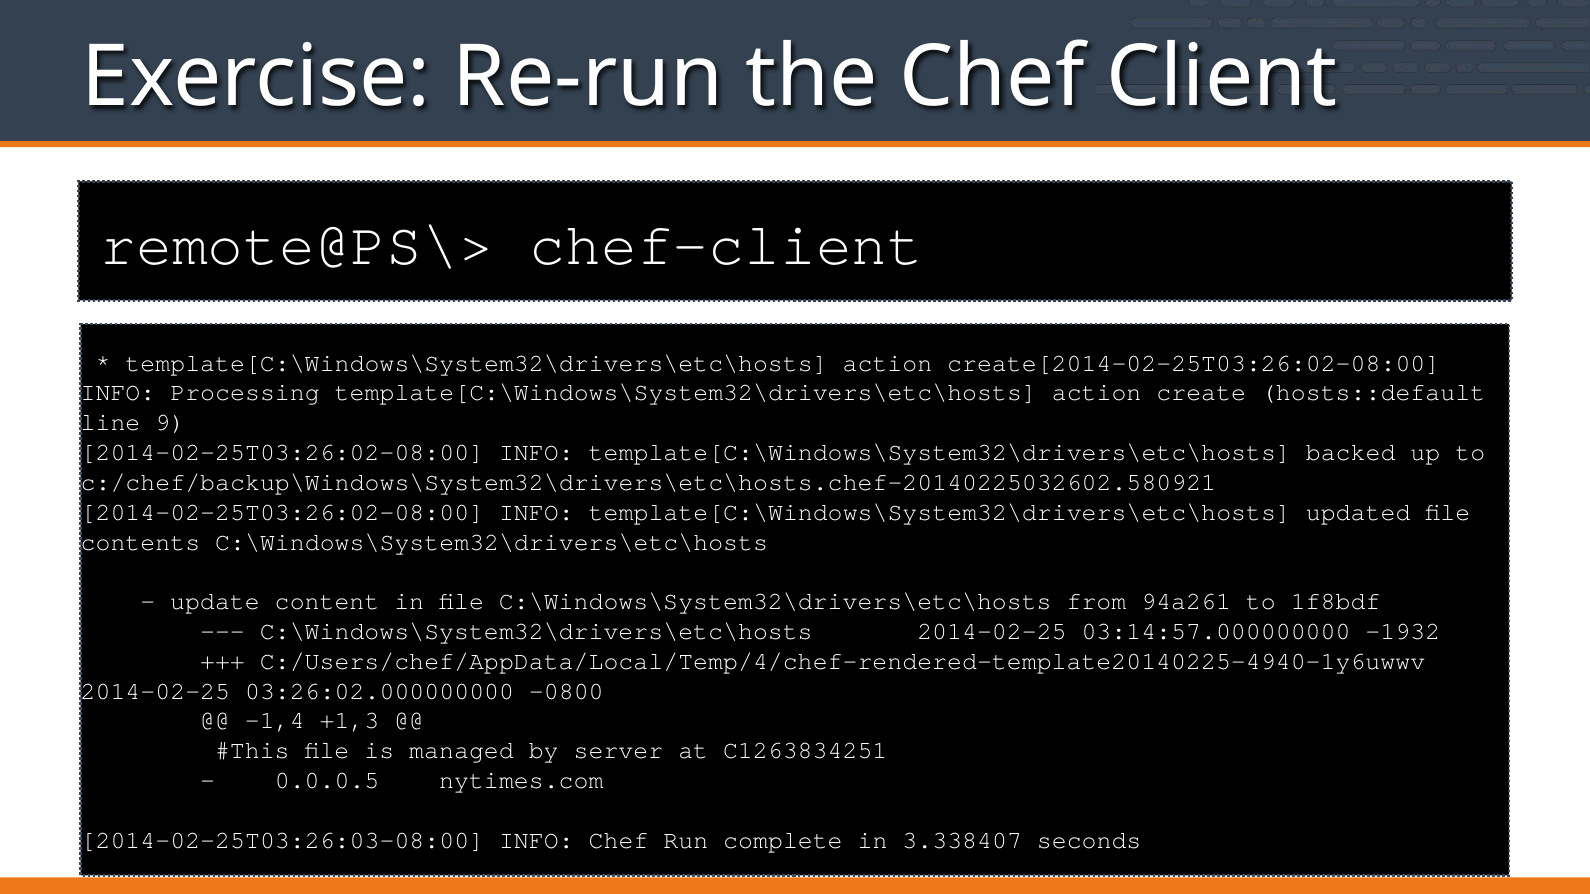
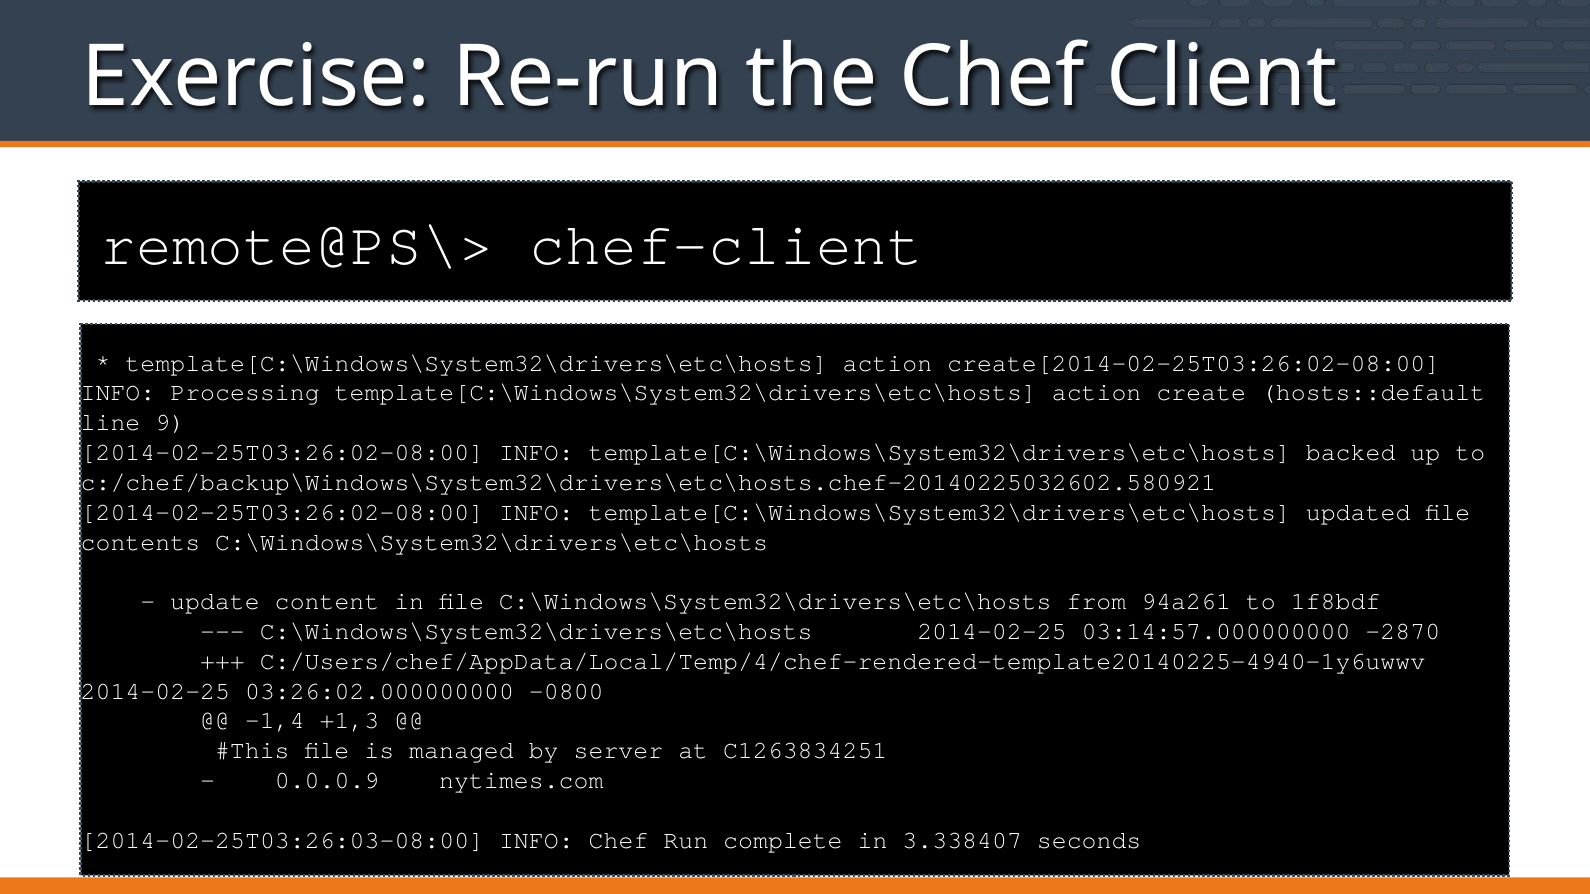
-1932: -1932 -> -2870 (1403, 631)
0.0.0.5: 0.0.0.5 -> 0.0.0.9 (327, 781)
